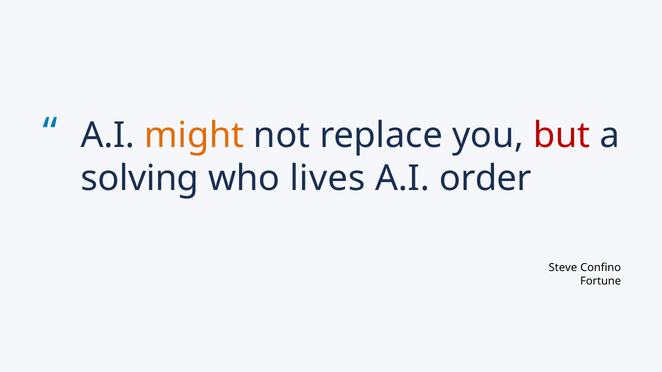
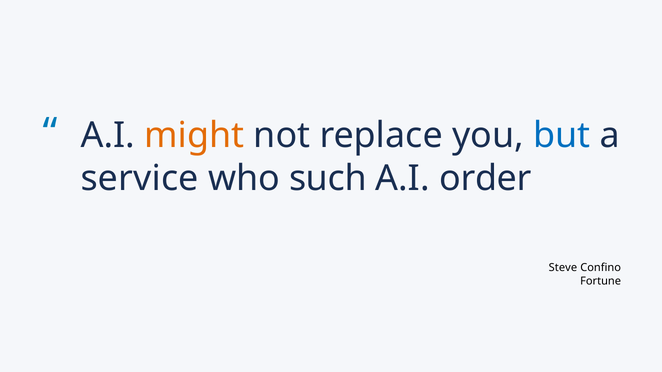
but colour: red -> blue (562, 136)
solving: solving -> service (140, 179)
lives: lives -> such (328, 179)
